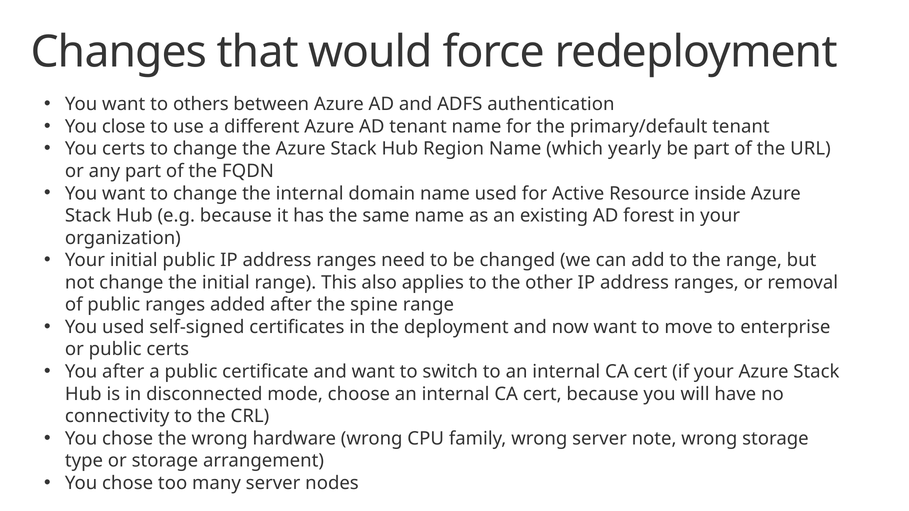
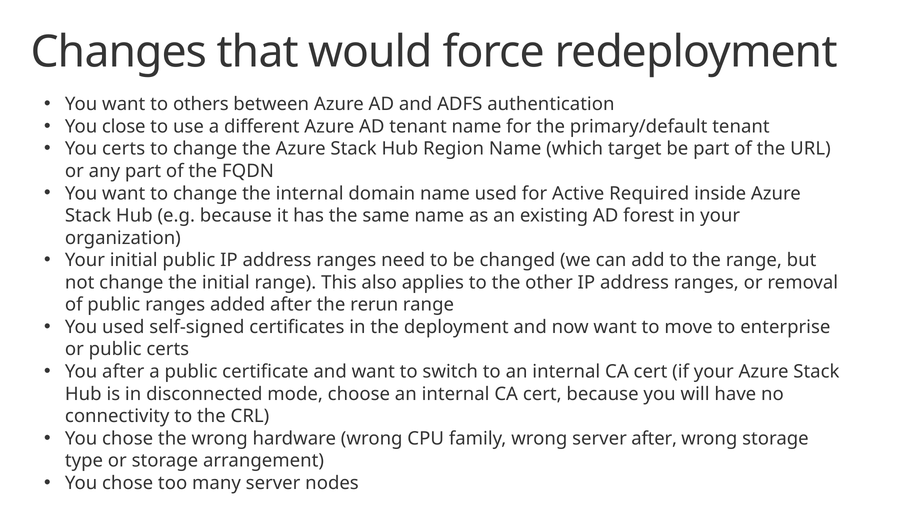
yearly: yearly -> target (635, 149)
Resource: Resource -> Required (649, 194)
spine: spine -> rerun (374, 305)
server note: note -> after (654, 439)
